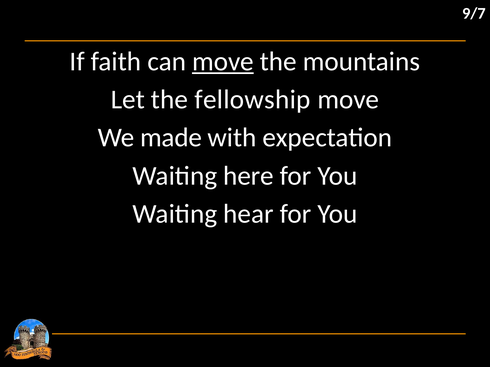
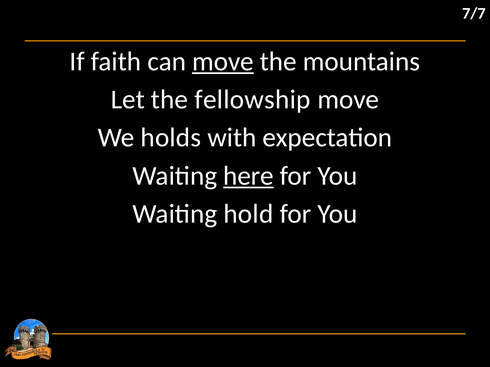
9/7: 9/7 -> 7/7 (474, 13)
made: made -> holds (171, 138)
here underline: none -> present (249, 176)
hear: hear -> hold (248, 214)
